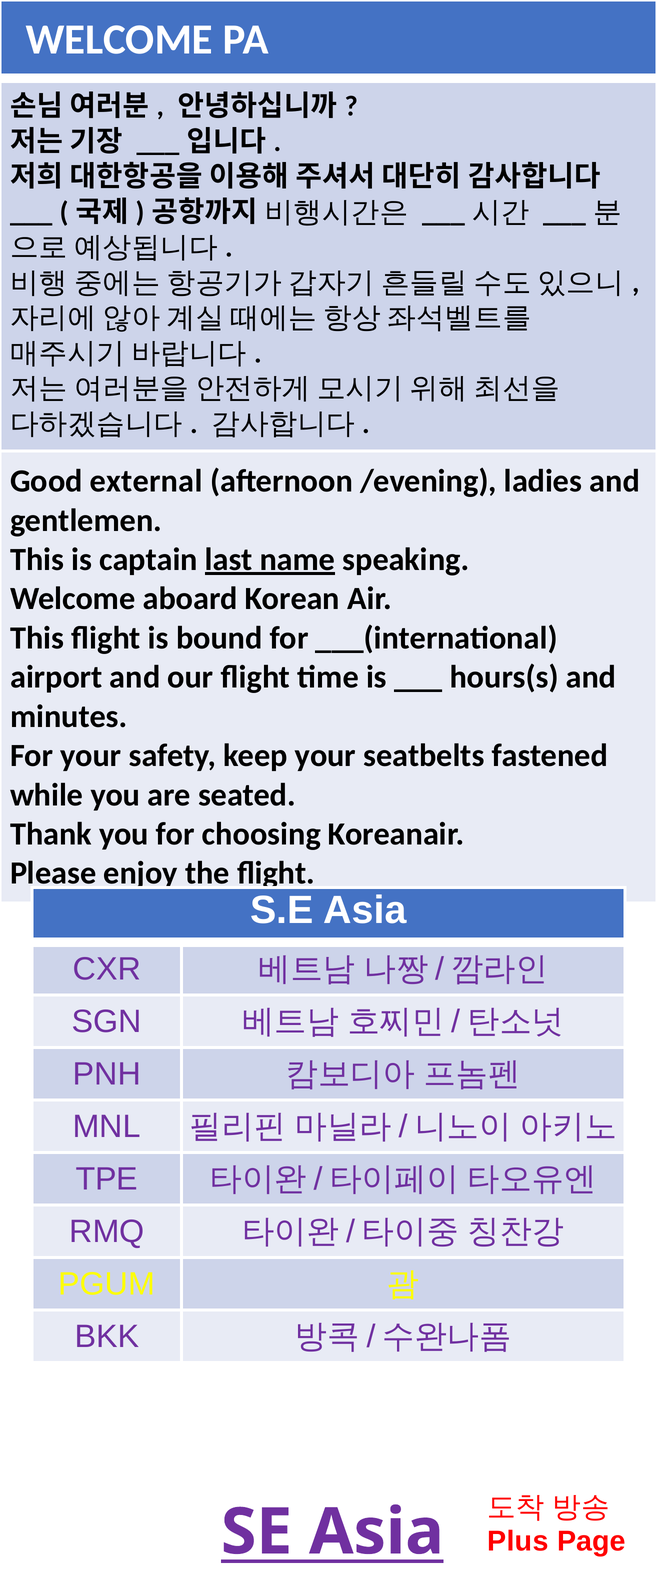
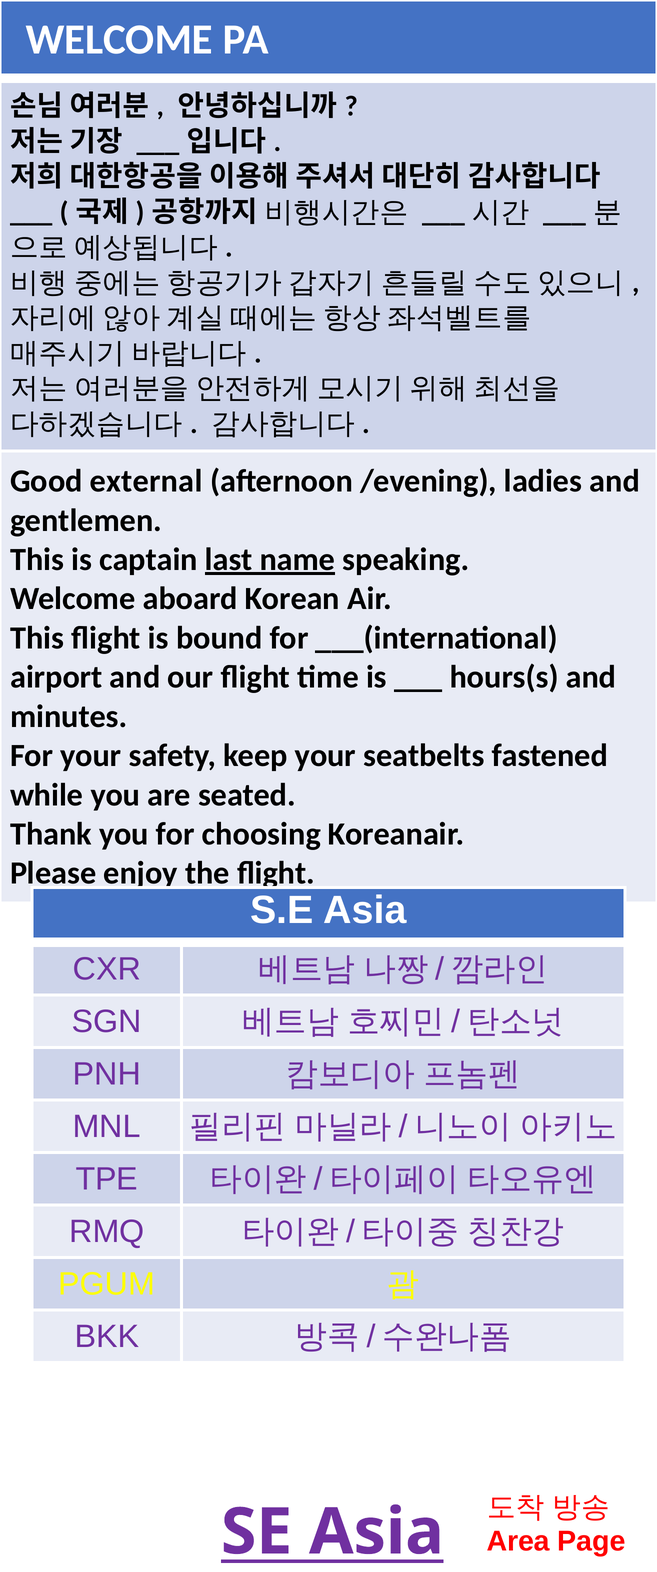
Plus: Plus -> Area (518, 1541)
